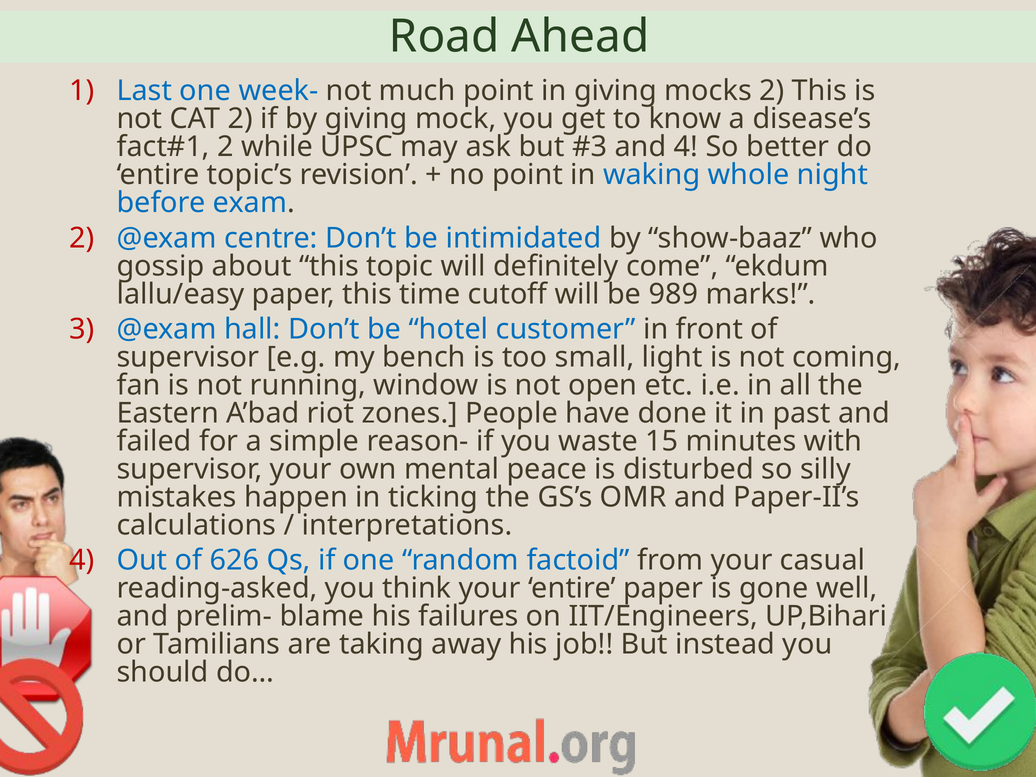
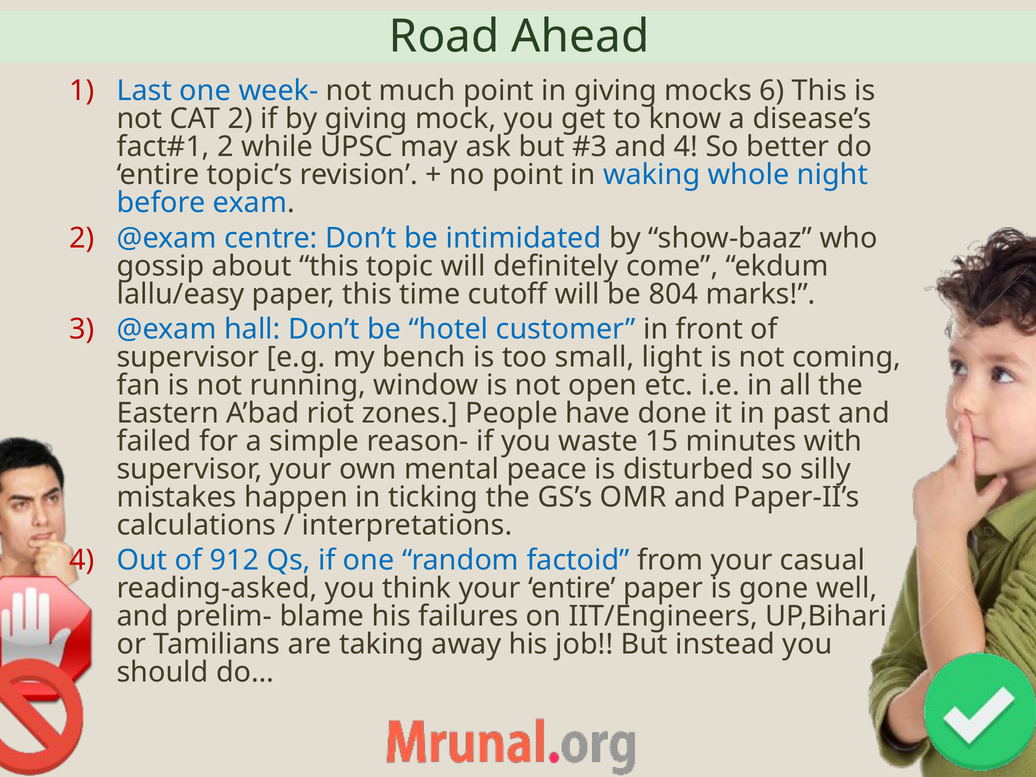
mocks 2: 2 -> 6 (772, 91)
989: 989 -> 804 (673, 294)
626: 626 -> 912 (234, 560)
